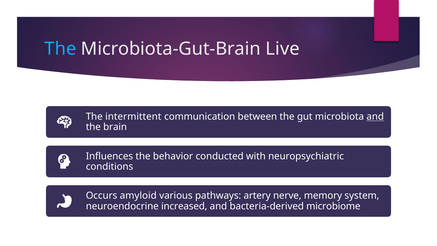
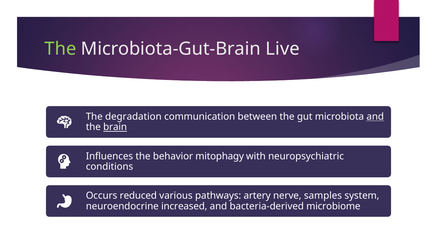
The colour: light blue -> light green (60, 49)
intermittent: intermittent -> degradation (133, 117)
brain underline: none -> present (115, 127)
conducted: conducted -> mitophagy (220, 156)
amyloid: amyloid -> reduced (138, 196)
memory: memory -> samples (323, 196)
